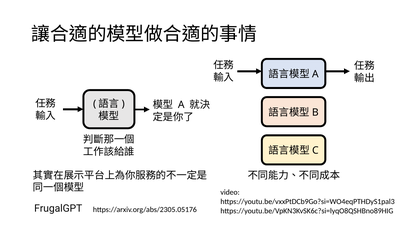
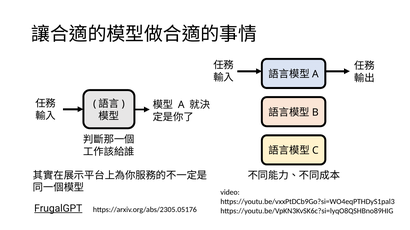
FrugalGPT underline: none -> present (58, 209)
